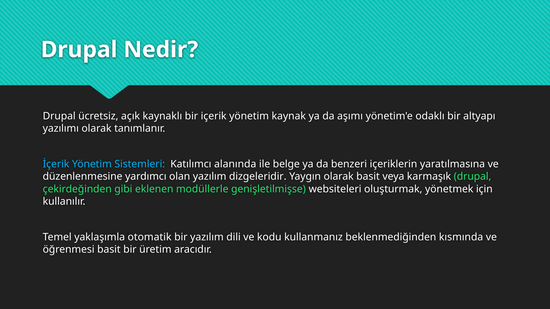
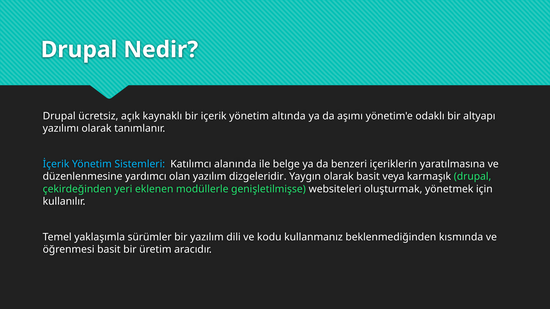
kaynak: kaynak -> altında (289, 116)
gibi: gibi -> yeri (123, 189)
otomatik: otomatik -> sürümler (150, 237)
